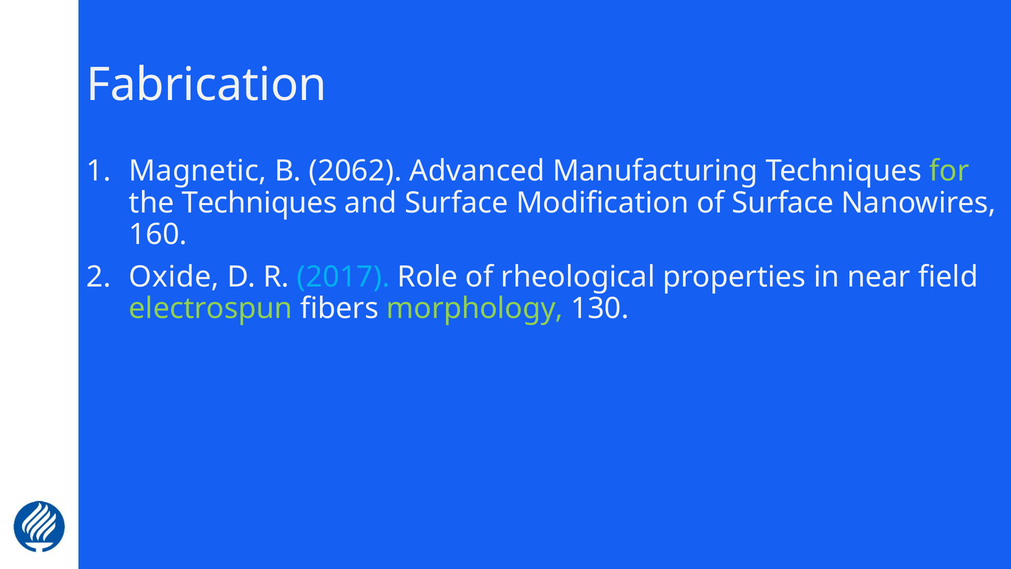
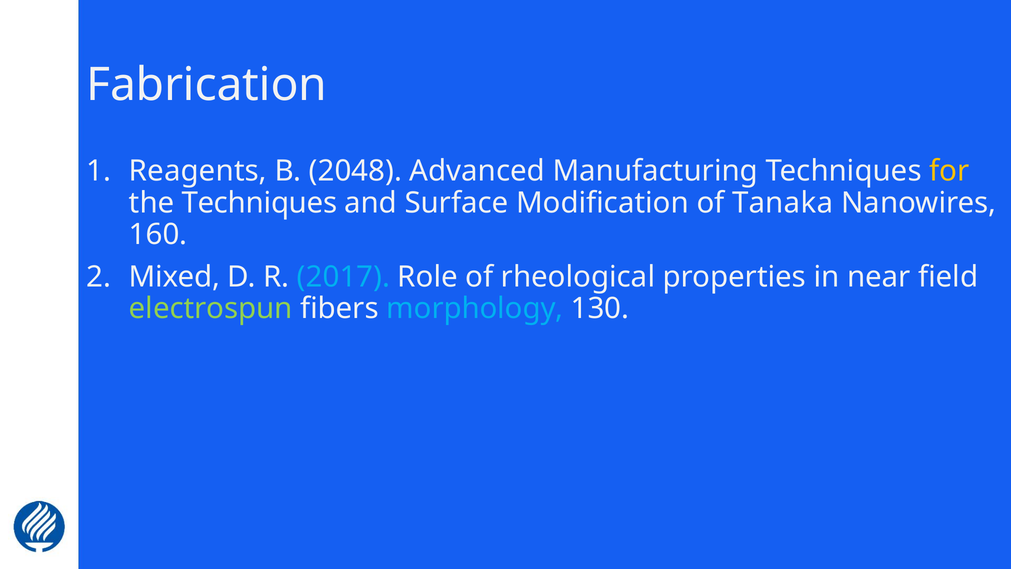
Magnetic: Magnetic -> Reagents (198, 171)
2062: 2062 -> 2048 (355, 171)
for colour: light green -> yellow (949, 171)
of Surface: Surface -> Tanaka (783, 203)
Oxide: Oxide -> Mixed (174, 277)
morphology colour: light green -> light blue (475, 309)
